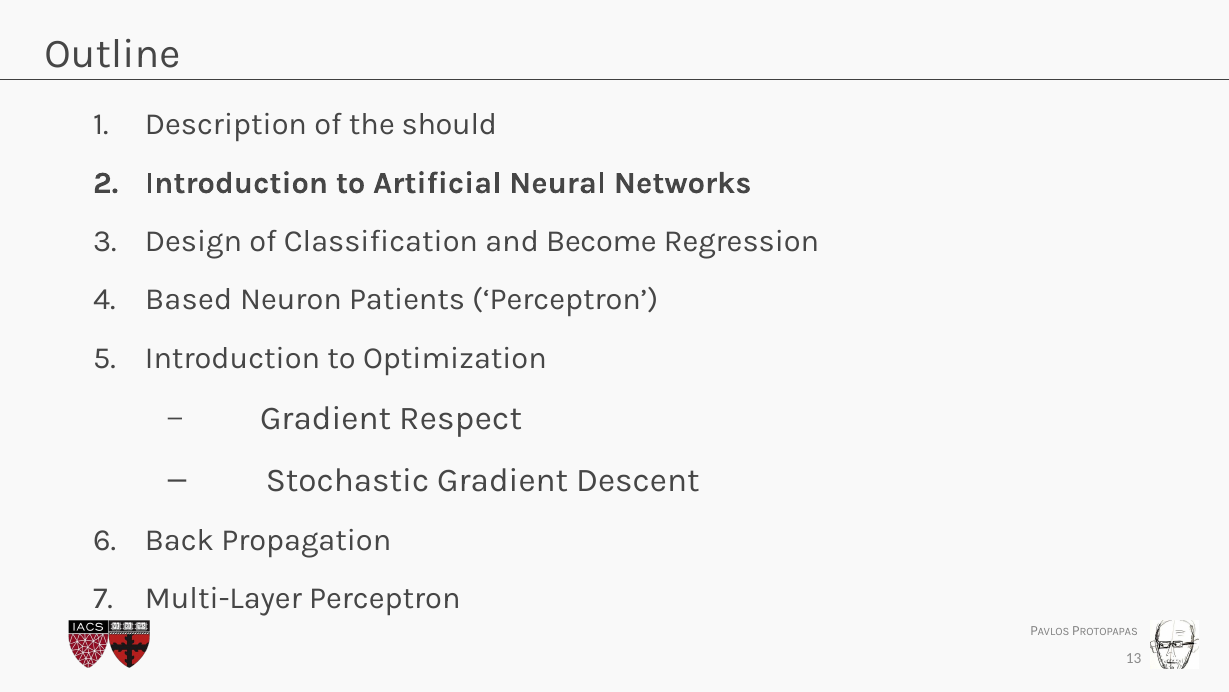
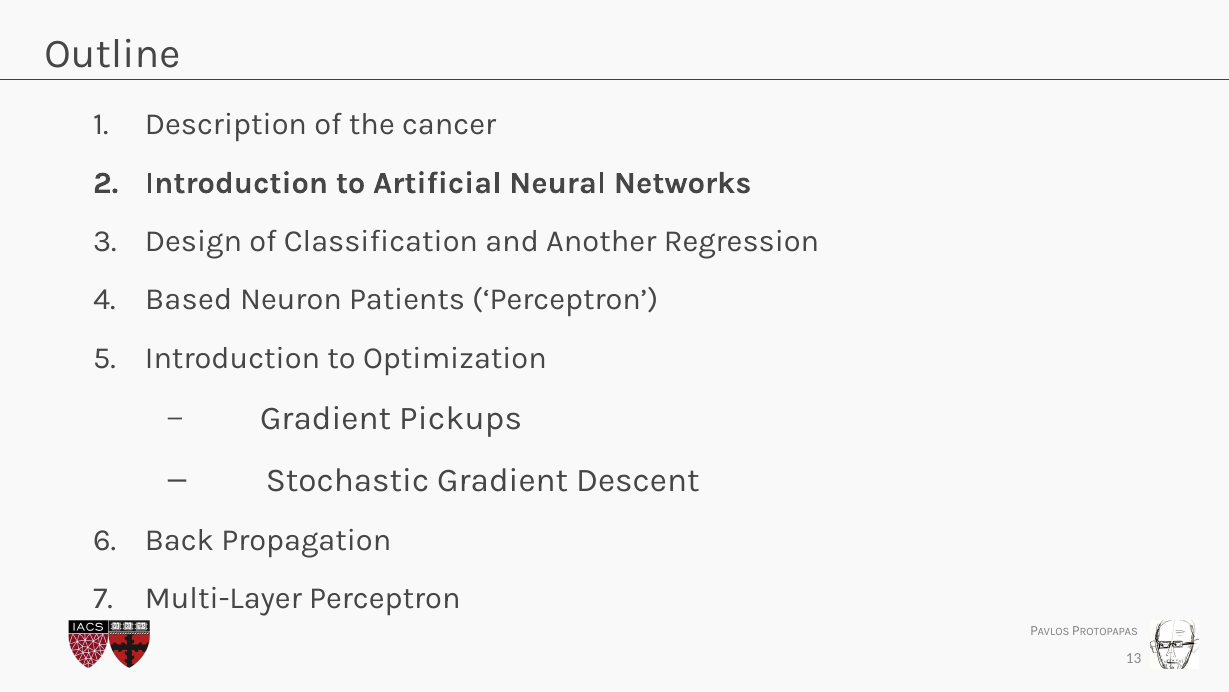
should: should -> cancer (449, 124)
Become: Become -> Another (601, 241)
Respect: Respect -> Pickups (461, 418)
